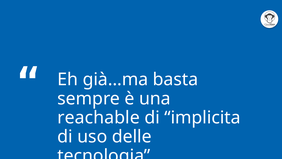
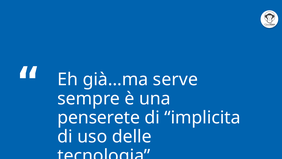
basta: basta -> serve (175, 79)
reachable: reachable -> penserete (99, 117)
